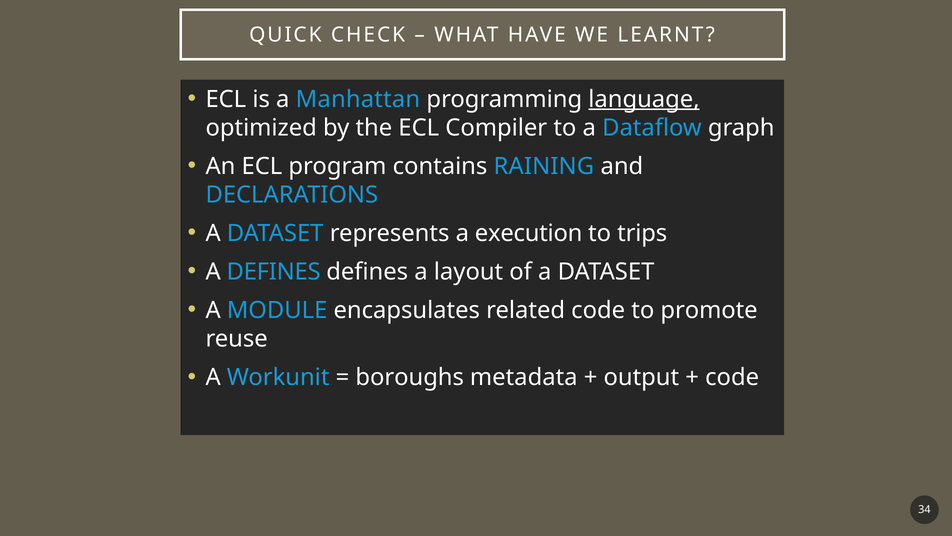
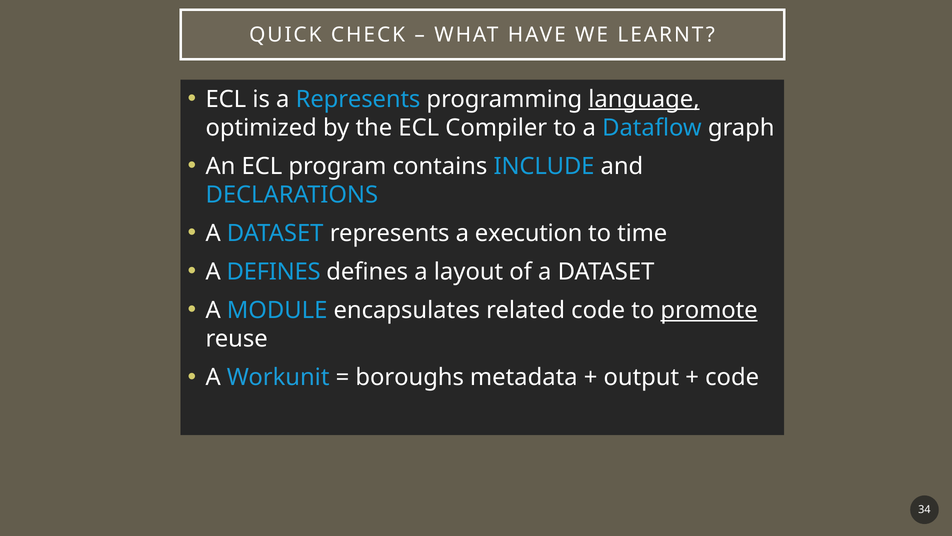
a Manhattan: Manhattan -> Represents (358, 99)
RAINING: RAINING -> INCLUDE (544, 166)
trips: trips -> time (642, 233)
promote underline: none -> present (709, 310)
